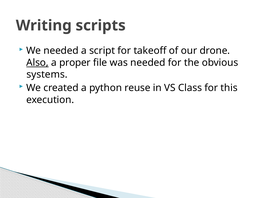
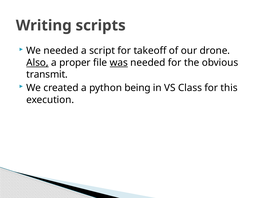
was underline: none -> present (119, 63)
systems: systems -> transmit (47, 74)
reuse: reuse -> being (138, 88)
